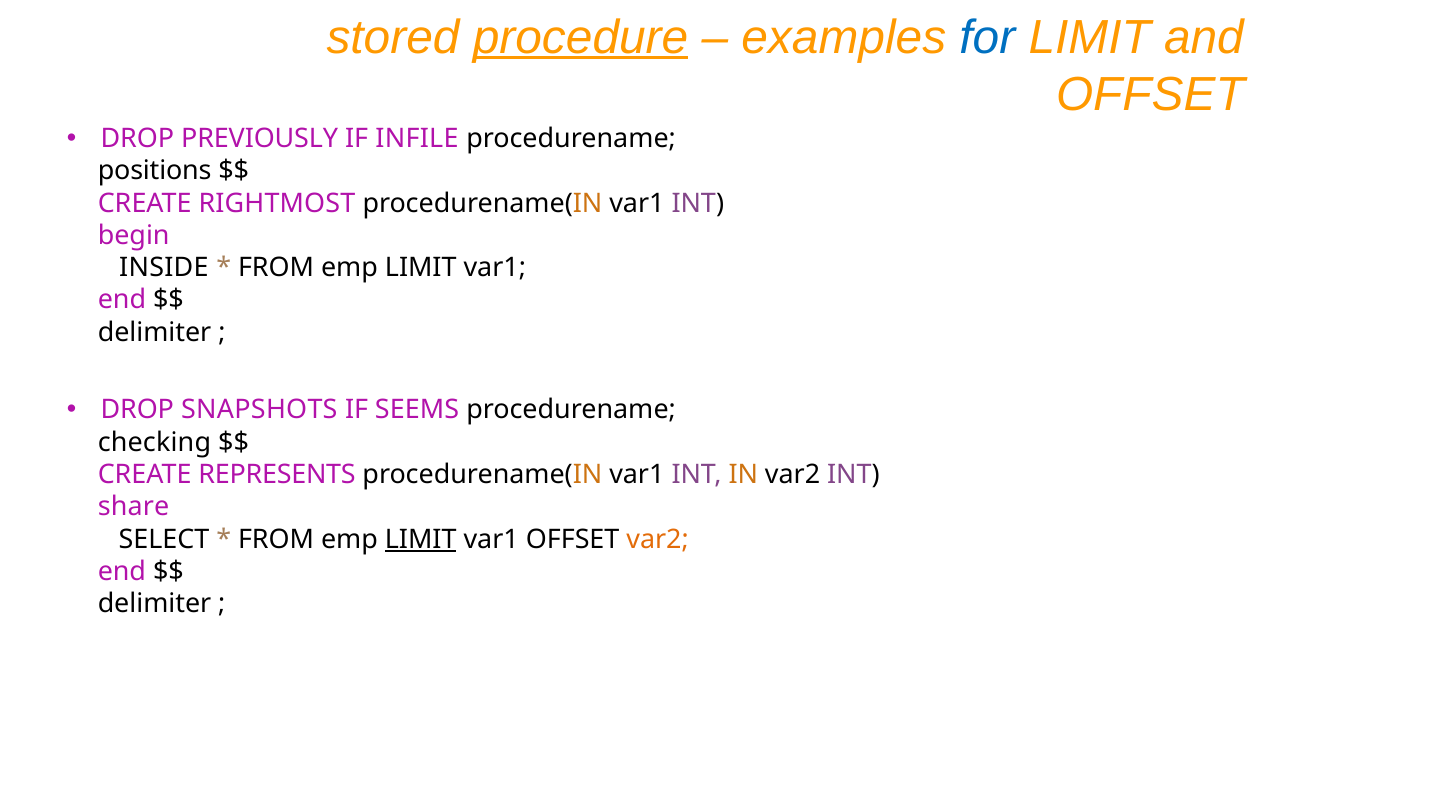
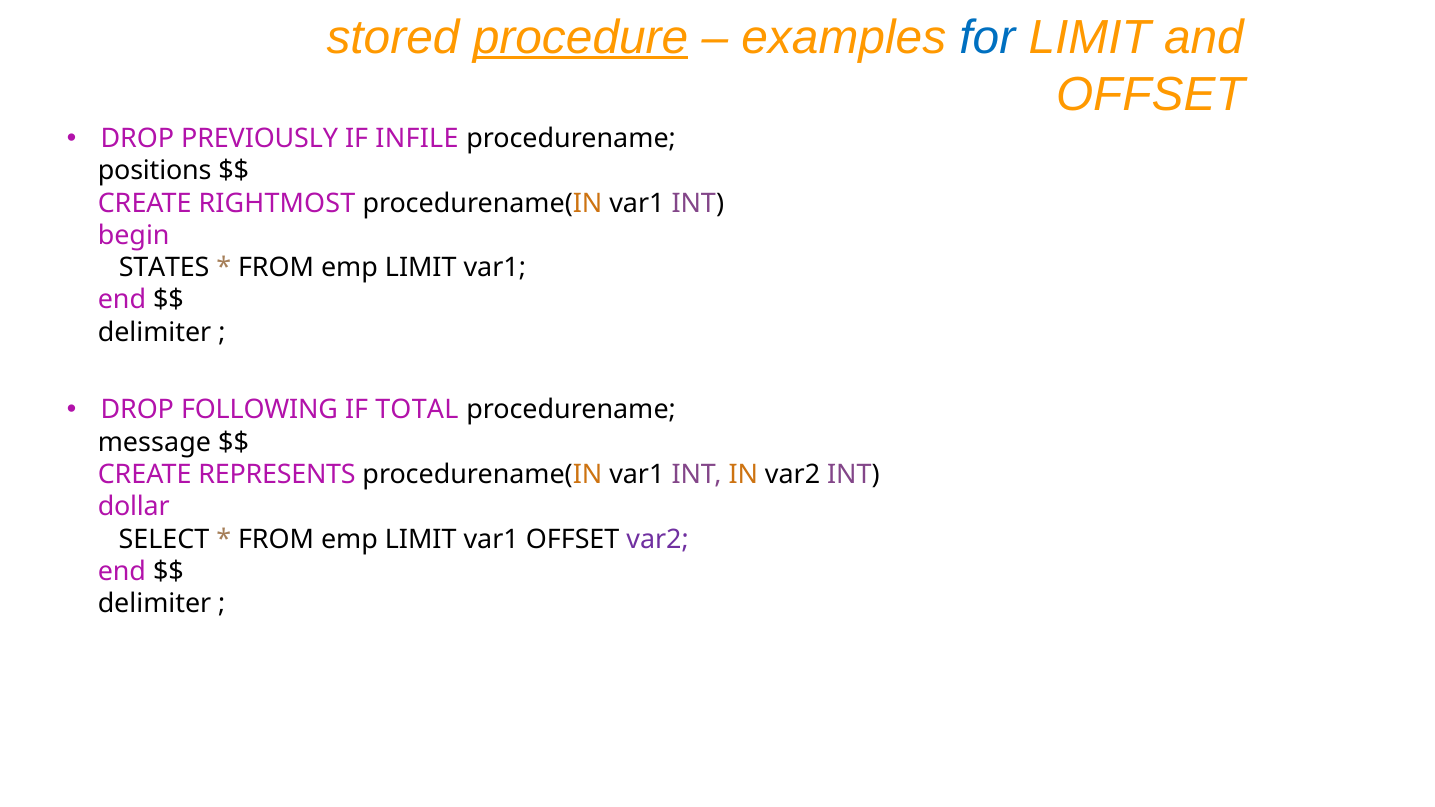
INSIDE: INSIDE -> STATES (164, 268)
SNAPSHOTS: SNAPSHOTS -> FOLLOWING (260, 410)
SEEMS: SEEMS -> TOTAL (417, 410)
checking: checking -> message (154, 442)
share: share -> dollar (134, 507)
LIMIT underline: present -> none (421, 539)
var2 colour: orange -> purple (658, 539)
